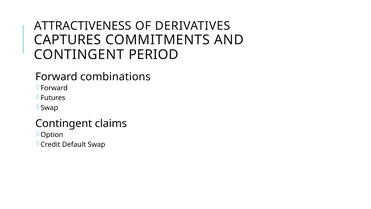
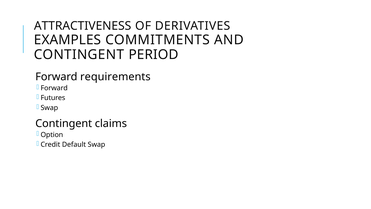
CAPTURES: CAPTURES -> EXAMPLES (68, 40)
combinations: combinations -> requirements (115, 77)
